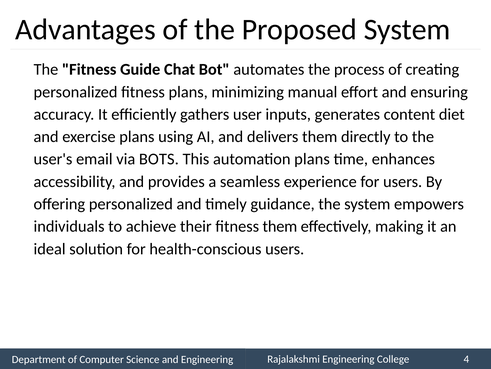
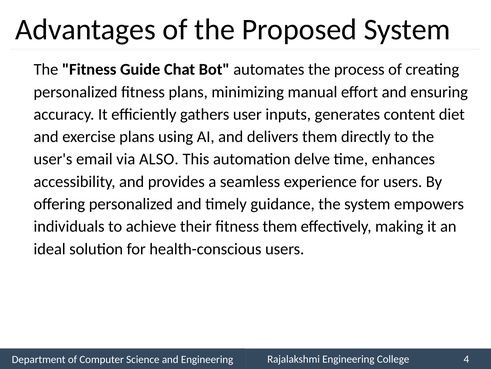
BOTS: BOTS -> ALSO (159, 159)
automation plans: plans -> delve (312, 159)
